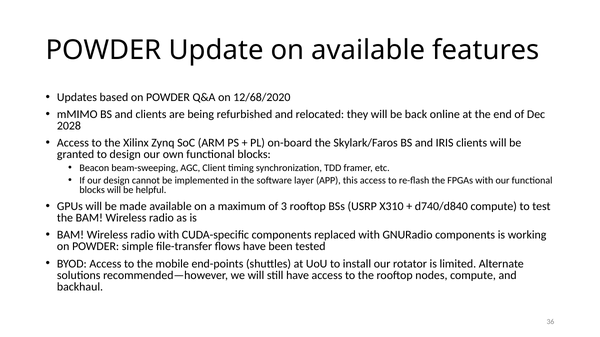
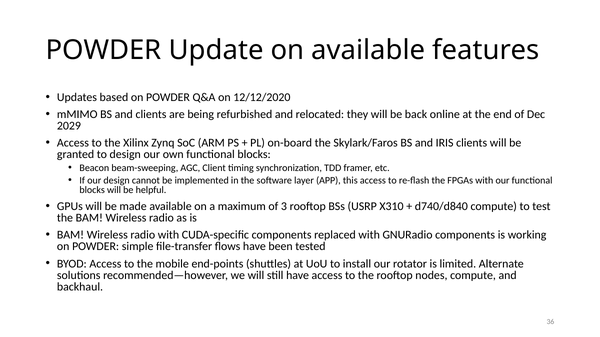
12/68/2020: 12/68/2020 -> 12/12/2020 (262, 97)
2028: 2028 -> 2029 (69, 126)
